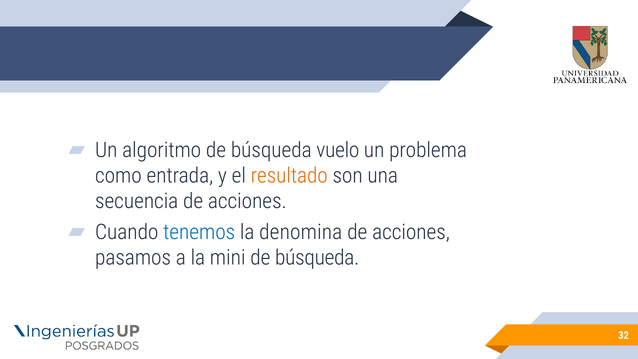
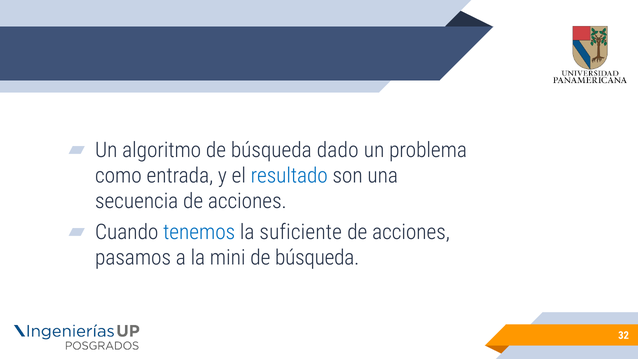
vuelo: vuelo -> dado (338, 150)
resultado colour: orange -> blue (289, 176)
denomina: denomina -> suficiente (301, 232)
